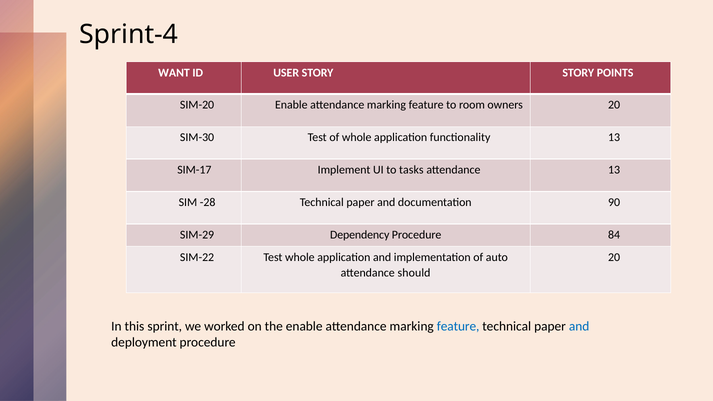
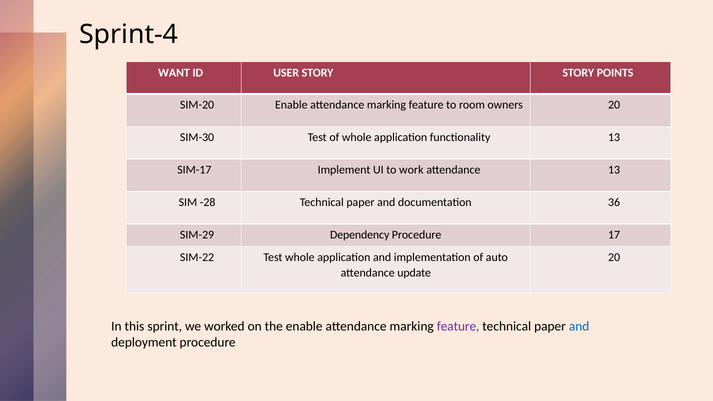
tasks: tasks -> work (411, 170)
90: 90 -> 36 (614, 202)
84: 84 -> 17 (614, 235)
should: should -> update (414, 273)
feature colour: blue -> purple (458, 326)
